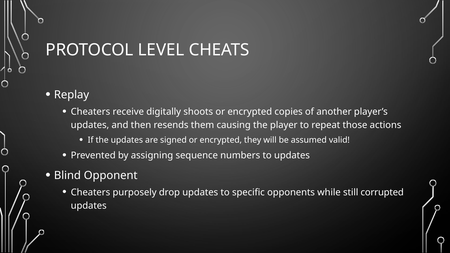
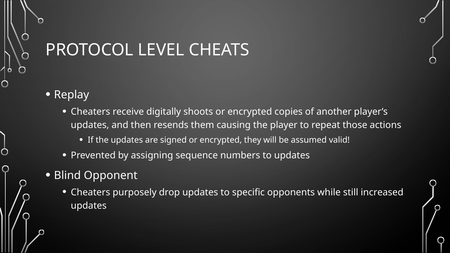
corrupted: corrupted -> increased (382, 192)
